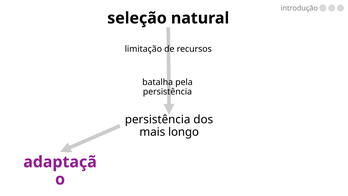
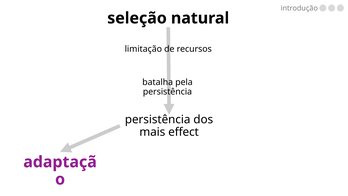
longo: longo -> effect (184, 132)
